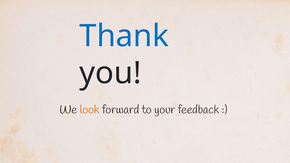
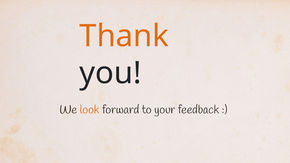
Thank colour: blue -> orange (124, 36)
